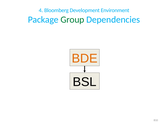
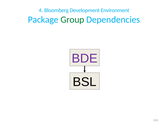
BDE colour: orange -> purple (85, 58)
